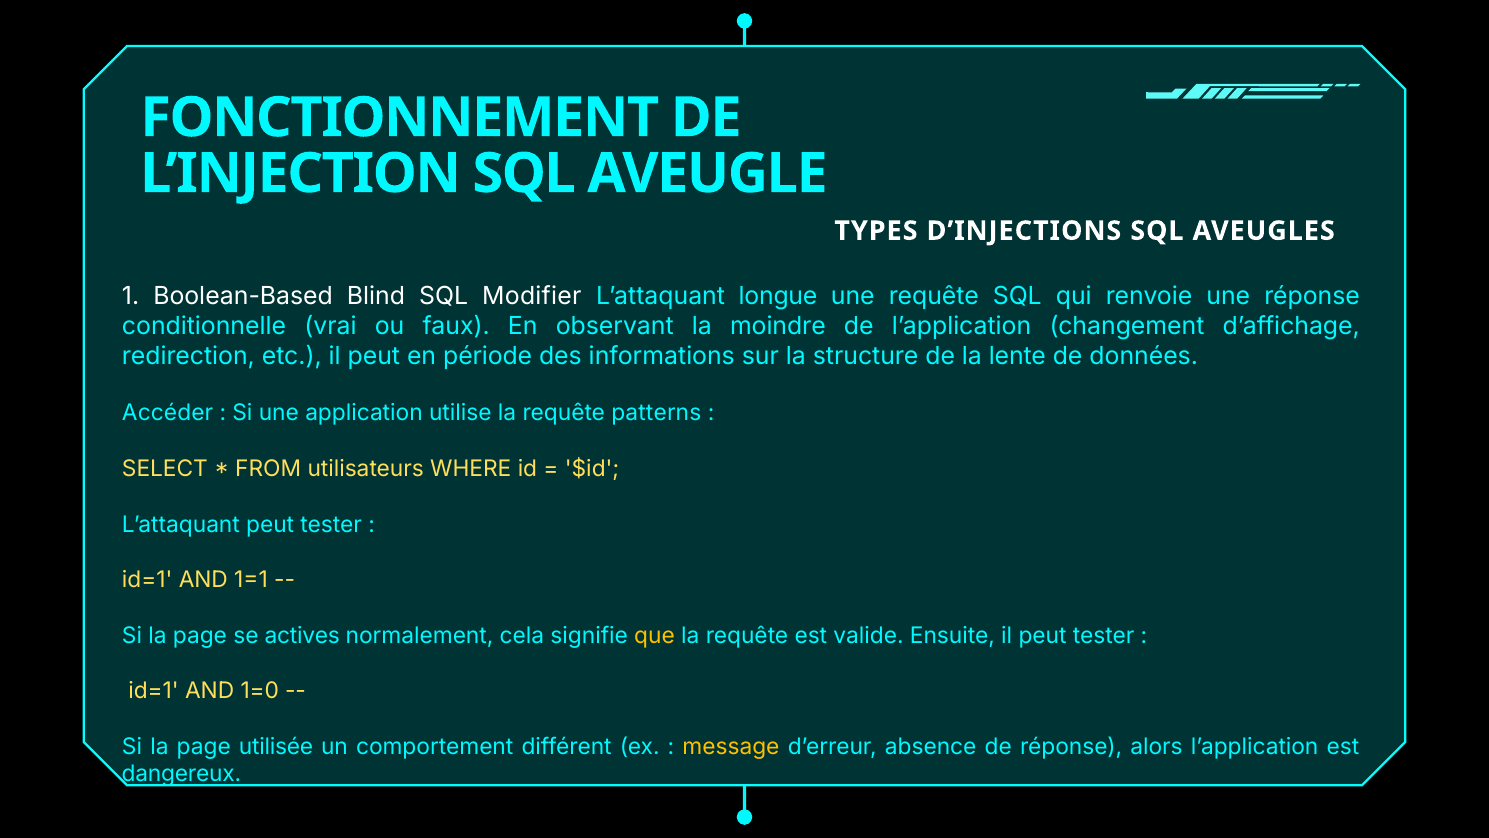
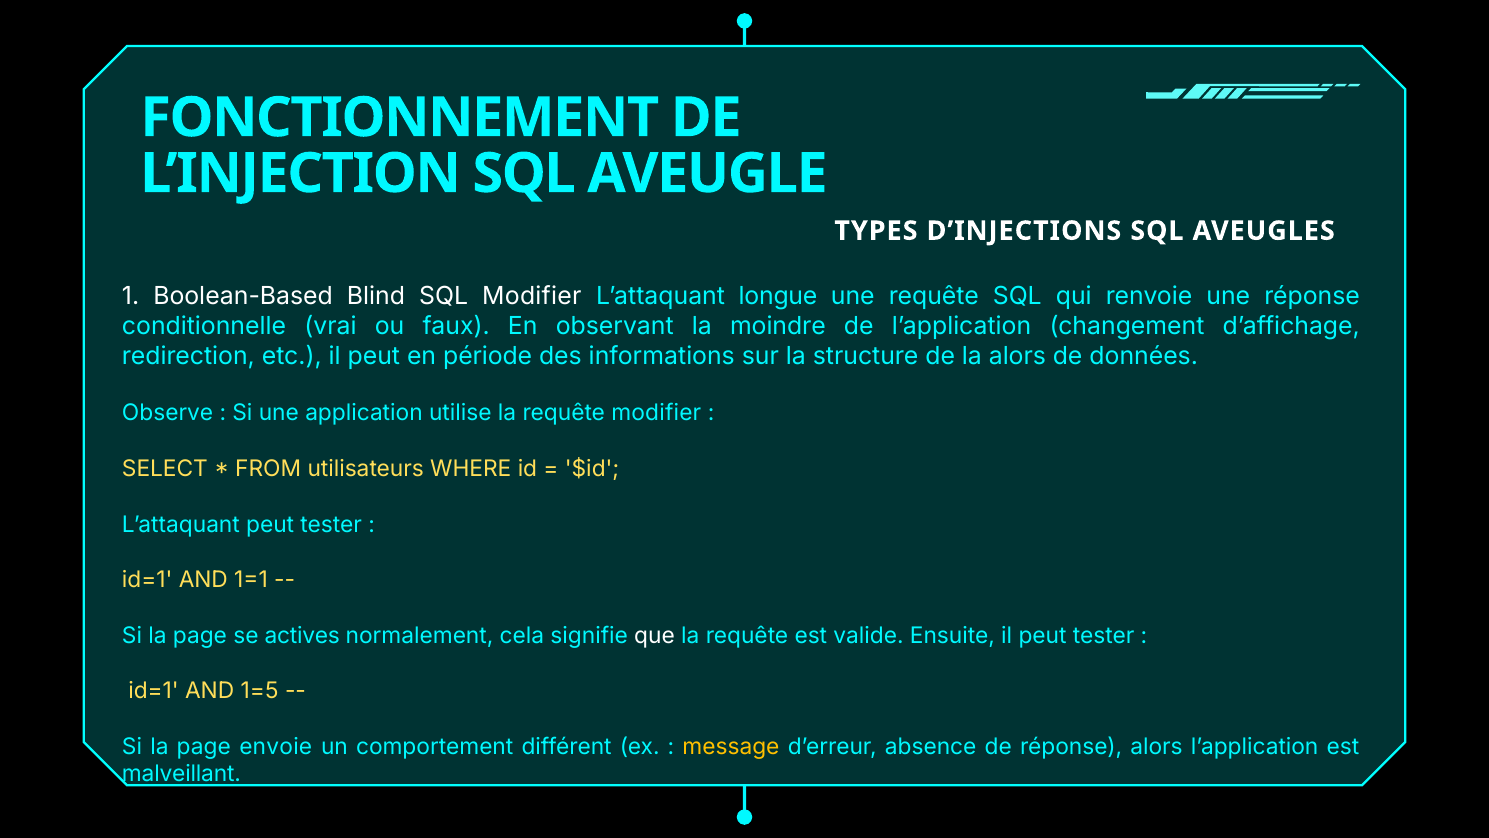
la lente: lente -> alors (1017, 357)
Accéder: Accéder -> Observe (168, 413)
requête patterns: patterns -> modifier (656, 413)
que colour: yellow -> white (655, 635)
1=0: 1=0 -> 1=5 (260, 691)
utilisée: utilisée -> envoie (276, 746)
dangereux: dangereux -> malveillant (181, 774)
